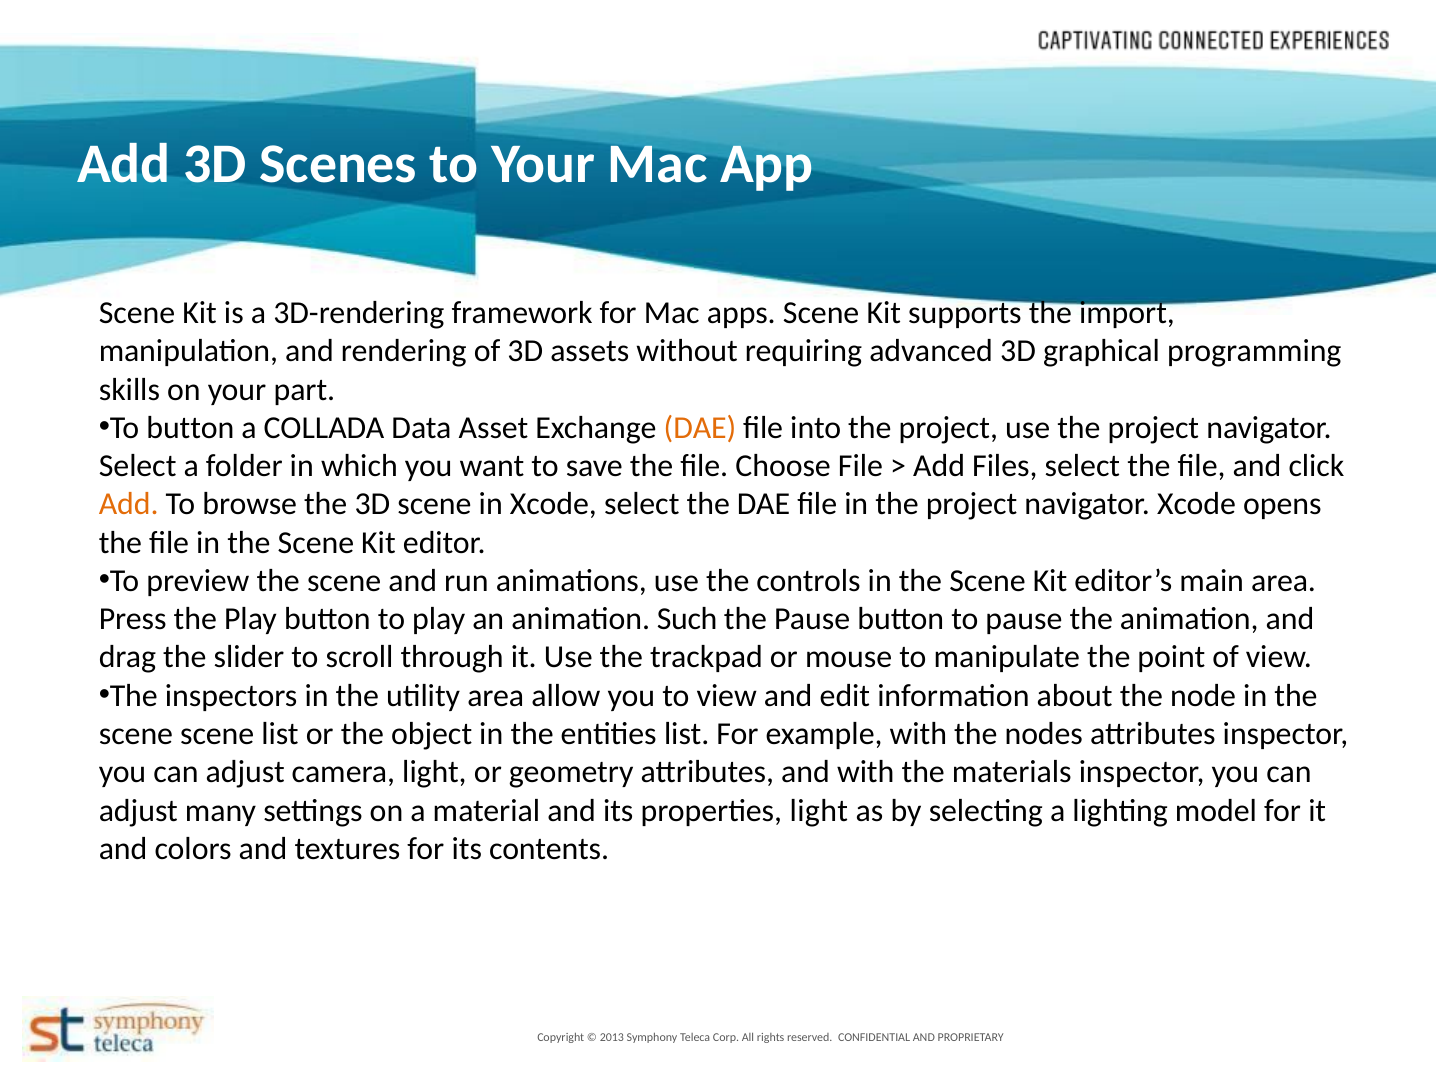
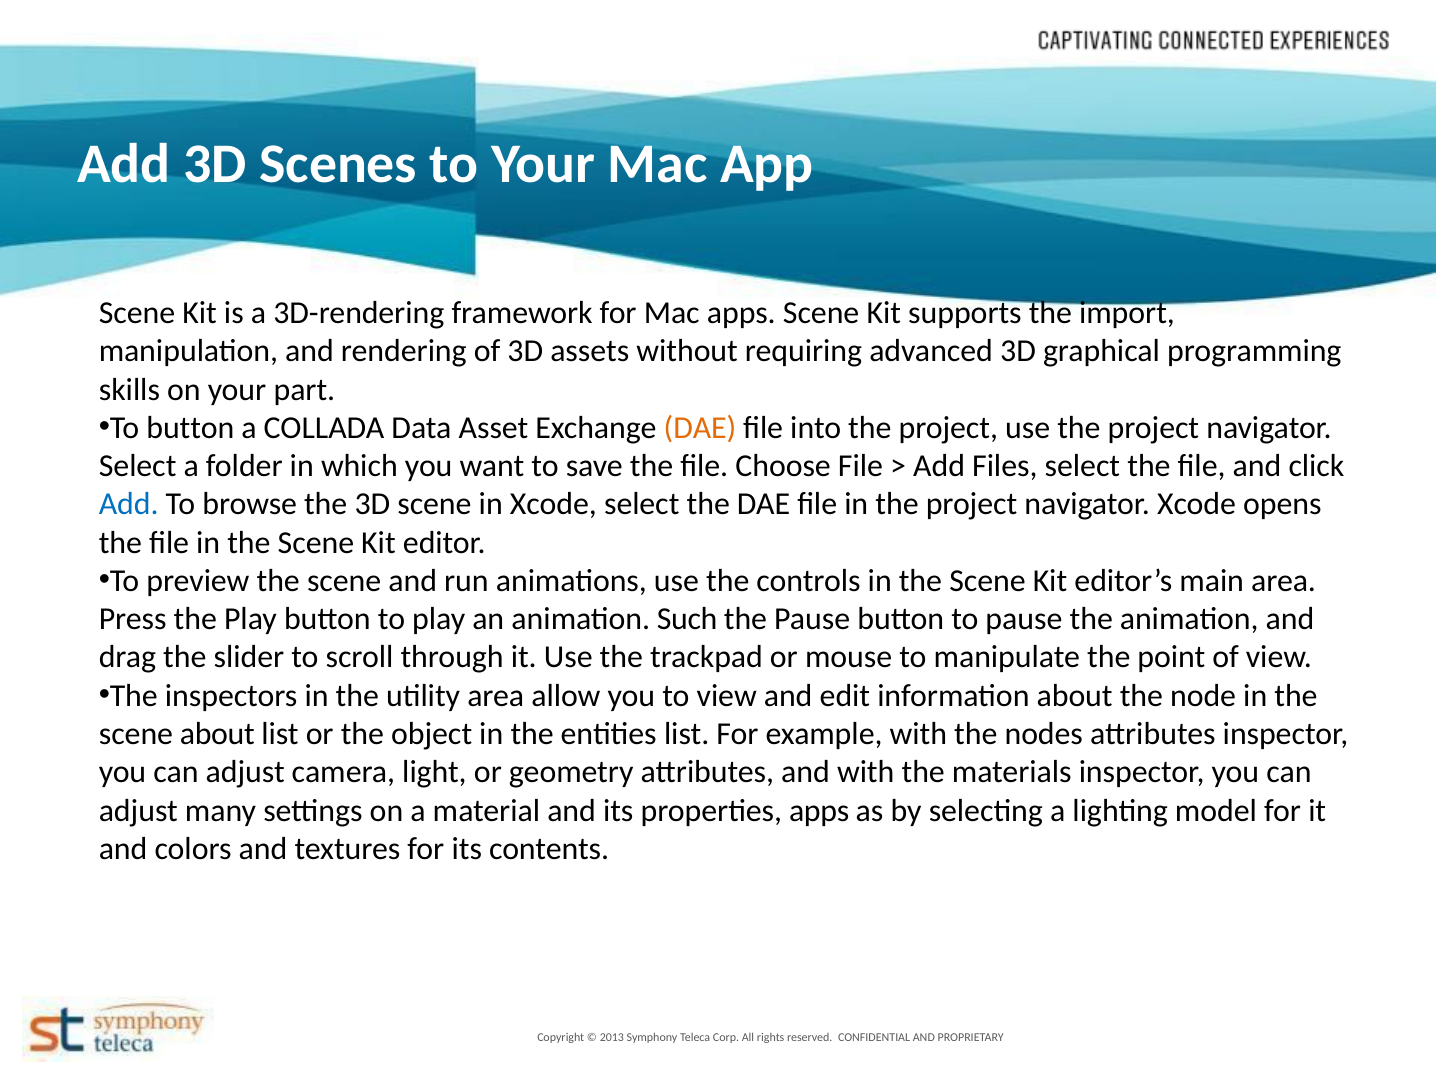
Add colour: orange -> blue (129, 504)
scene scene: scene -> about (217, 734)
properties light: light -> apps (819, 811)
